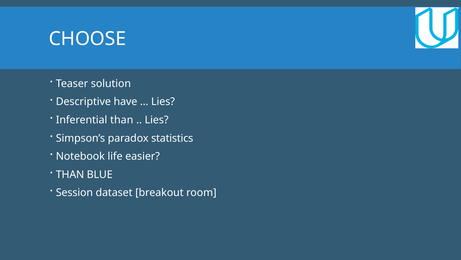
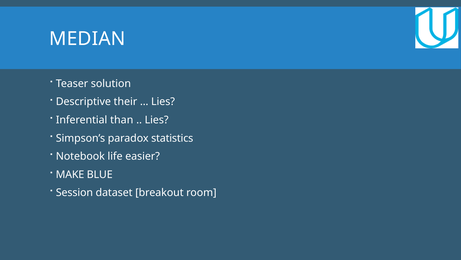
CHOOSE: CHOOSE -> MEDIAN (87, 39)
have: have -> their (125, 102)
THAN: THAN -> MAKE (70, 174)
